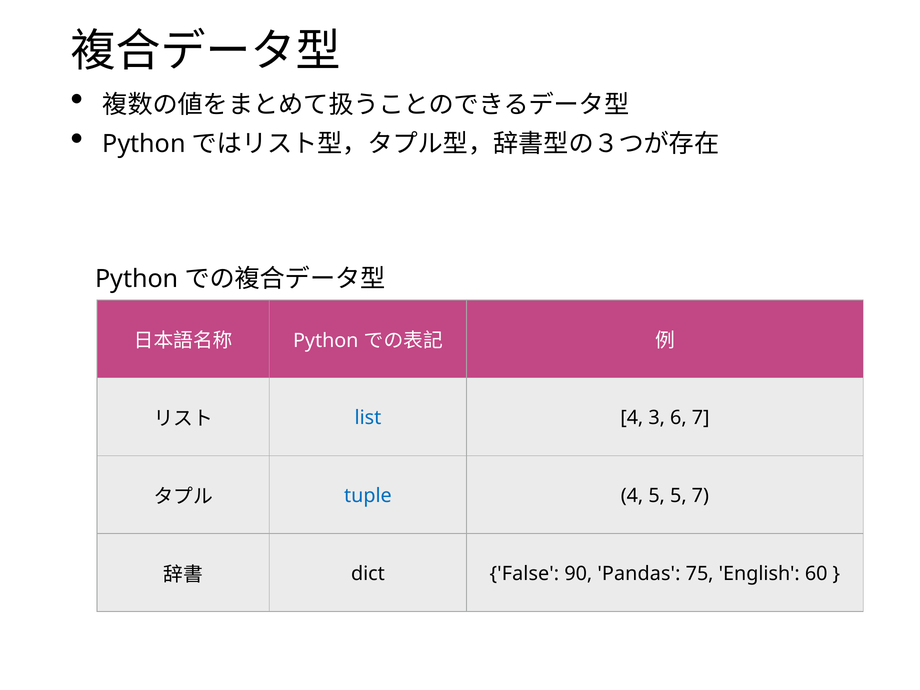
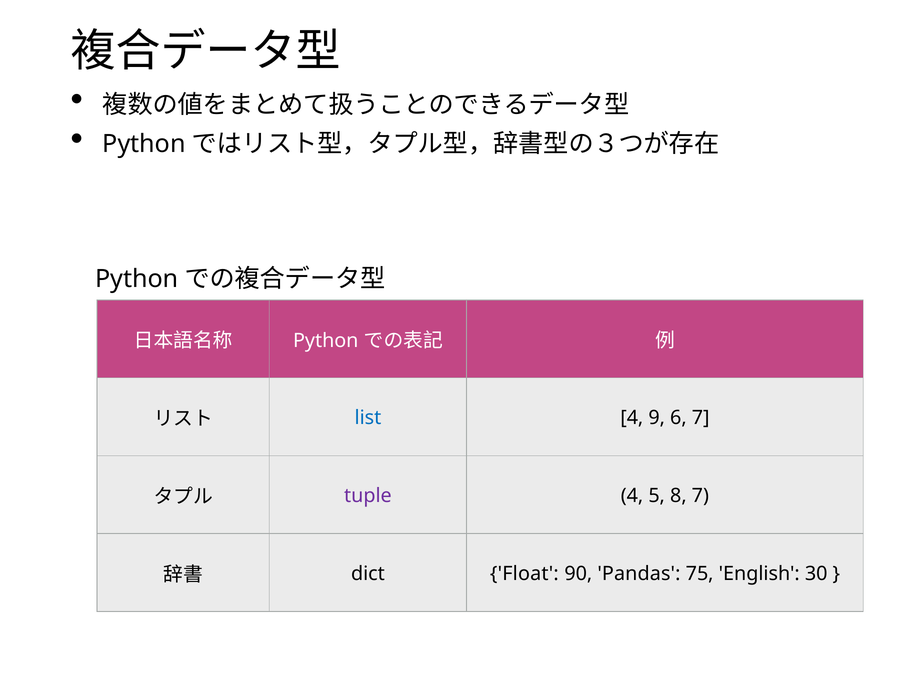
3: 3 -> 9 (657, 418)
tuple colour: blue -> purple (368, 496)
5 5: 5 -> 8 (678, 496)
False: False -> Float (524, 574)
60: 60 -> 30 (816, 574)
